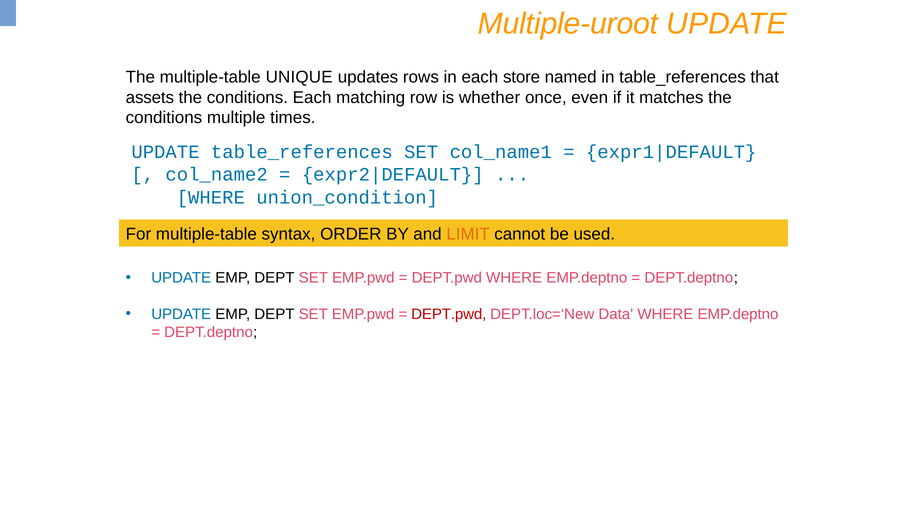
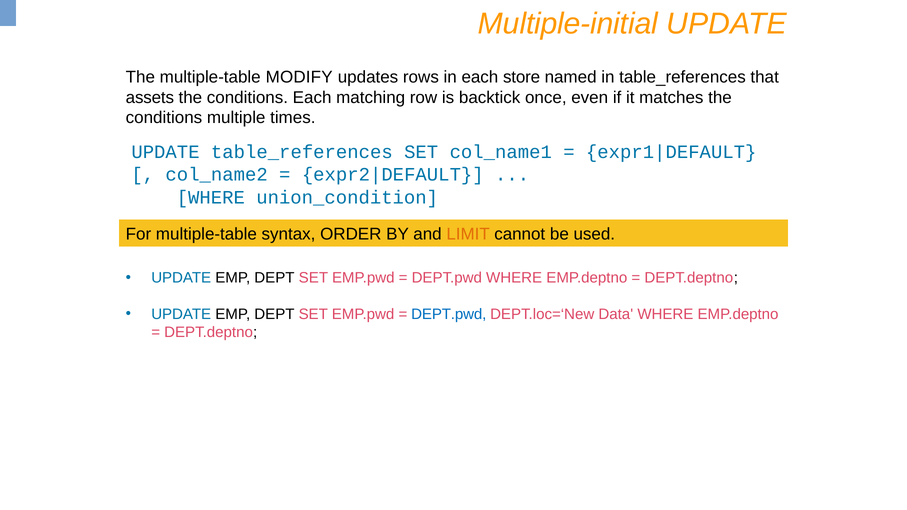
Multiple-uroot: Multiple-uroot -> Multiple-initial (568, 24)
UNIQUE: UNIQUE -> MODIFY (299, 77)
whether: whether -> backtick (490, 97)
DEPT.pwd colour: red -> blue (449, 314)
